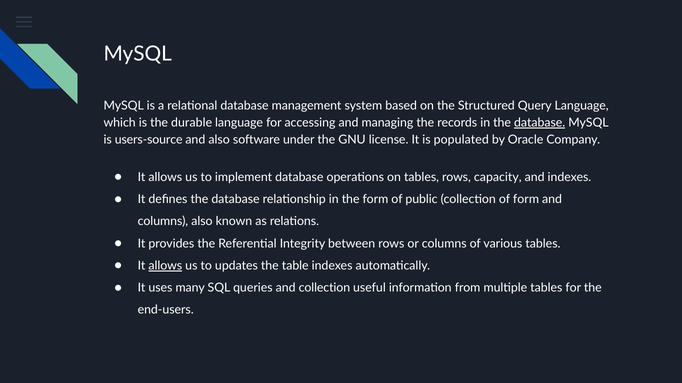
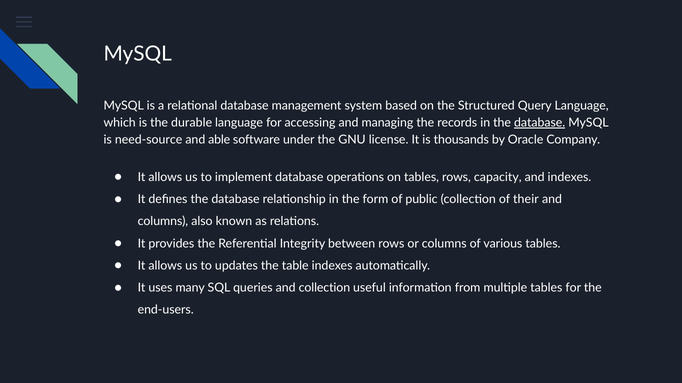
users-source: users-source -> need-source (149, 140)
and also: also -> able (219, 140)
populated: populated -> thousands (461, 140)
of form: form -> their (526, 200)
allows underline: present -> none (165, 266)
